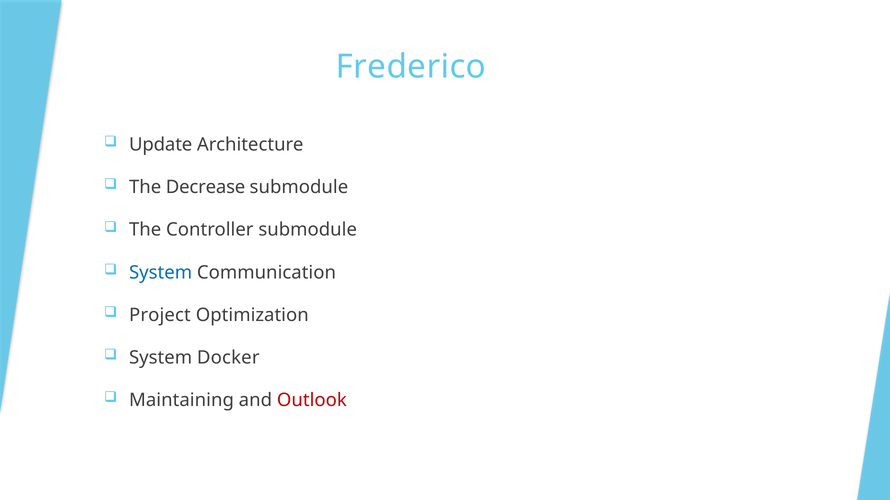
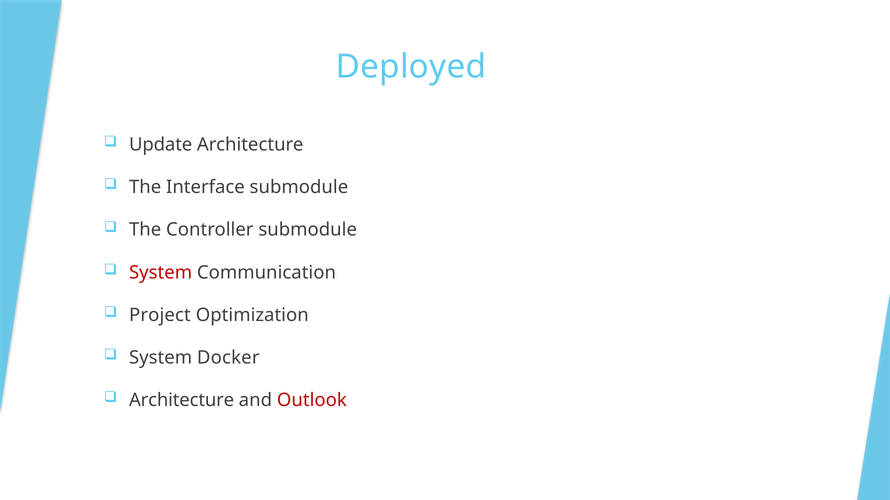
Frederico: Frederico -> Deployed (411, 67)
Decrease: Decrease -> Interface (205, 187)
System colour: blue -> red (161, 273)
Maintaining: Maintaining -> Architecture (182, 401)
